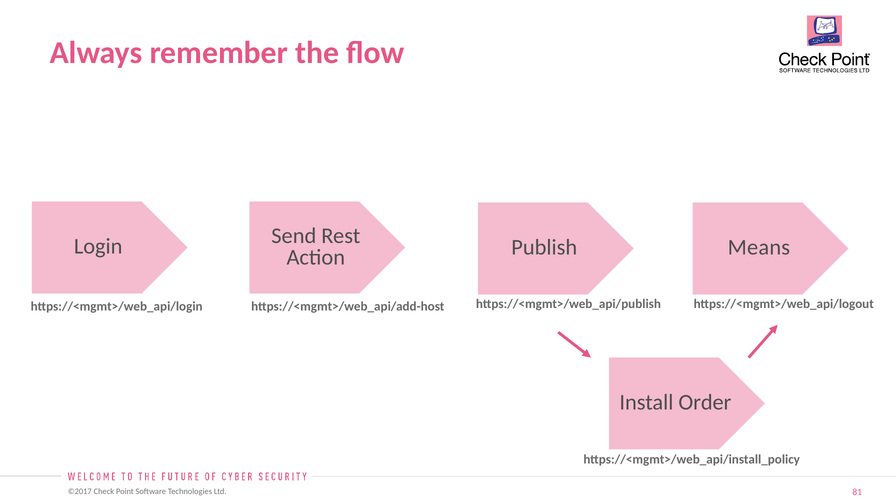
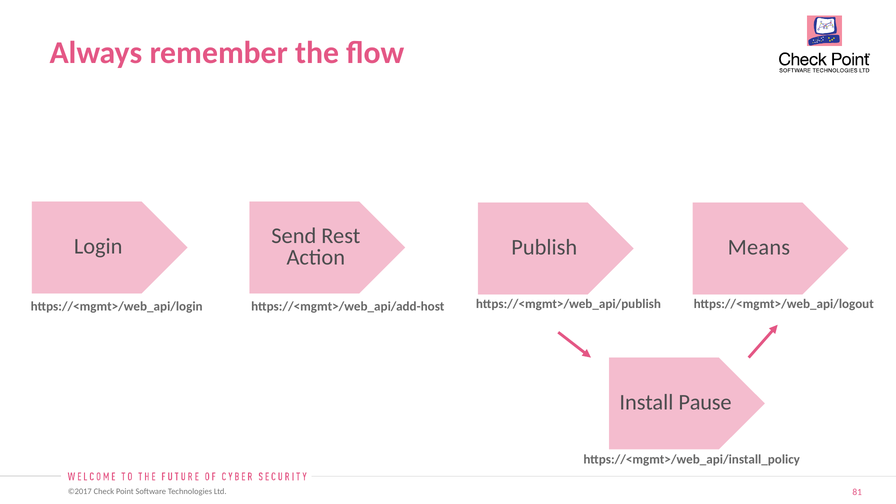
Order: Order -> Pause (705, 403)
